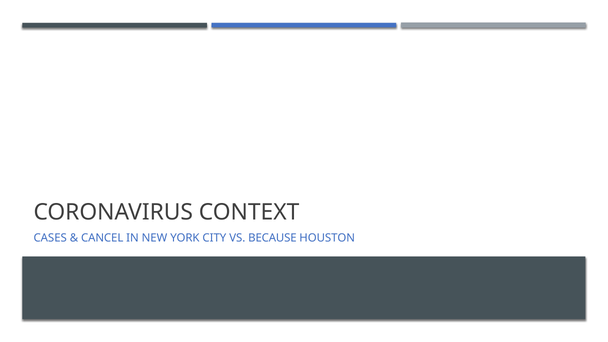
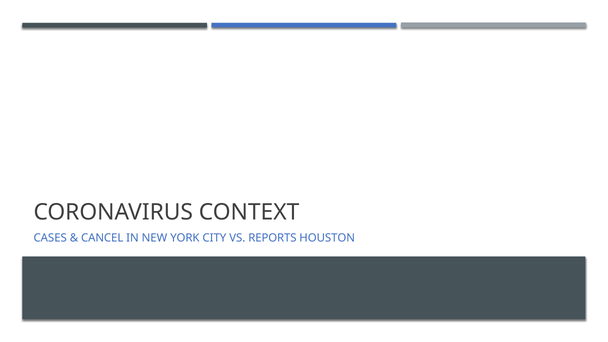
BECAUSE: BECAUSE -> REPORTS (272, 238)
